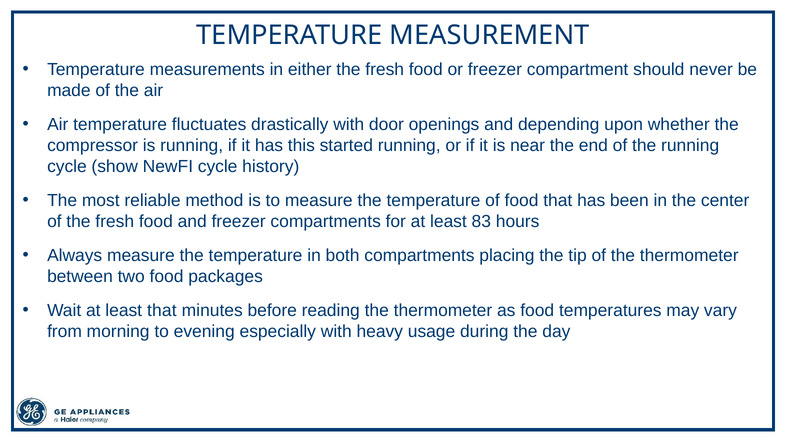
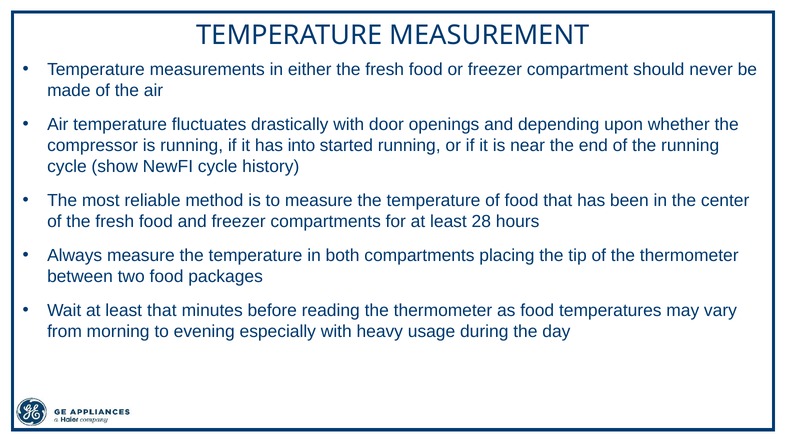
this: this -> into (301, 146)
83: 83 -> 28 (481, 222)
